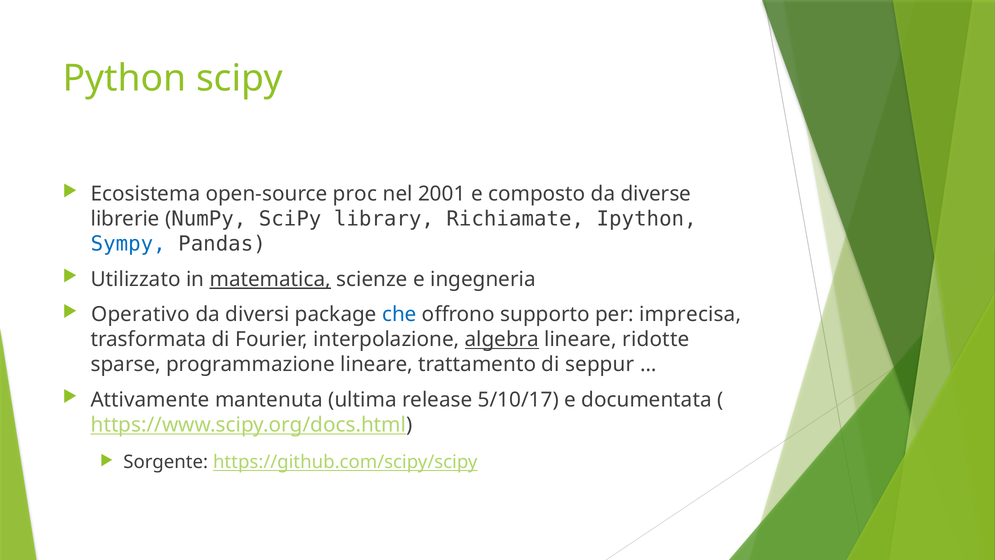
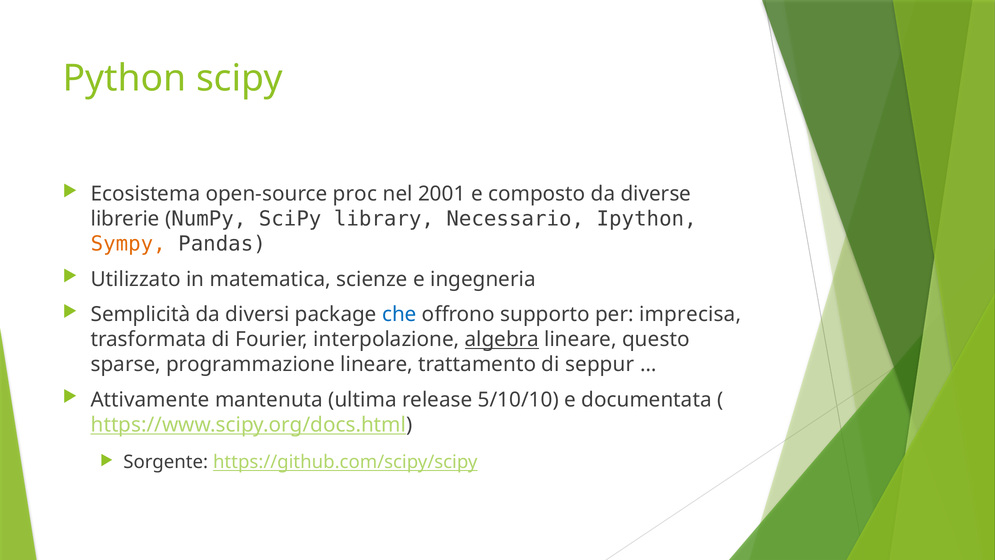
Richiamate: Richiamate -> Necessario (515, 219)
Sympy colour: blue -> orange (128, 244)
matematica underline: present -> none (270, 279)
Operativo: Operativo -> Semplicità (140, 314)
ridotte: ridotte -> questo (656, 339)
5/10/17: 5/10/17 -> 5/10/10 (518, 400)
